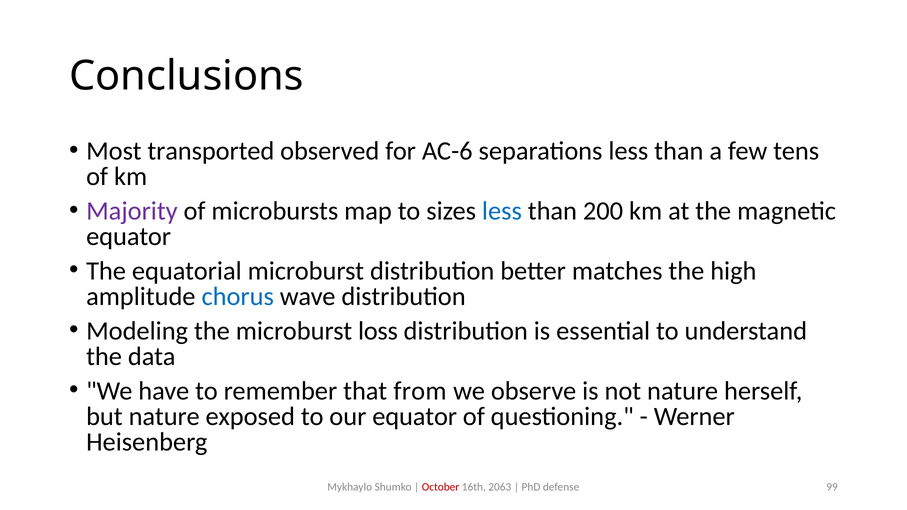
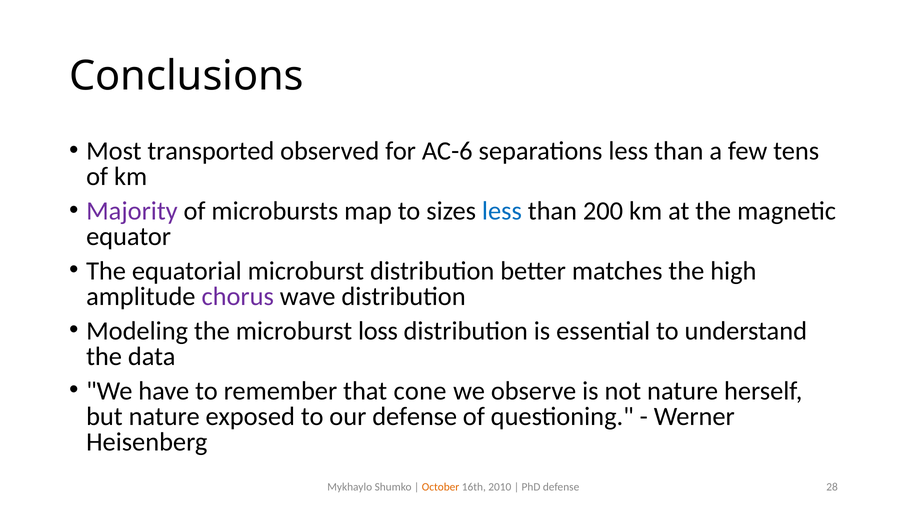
chorus colour: blue -> purple (238, 297)
from: from -> cone (420, 391)
our equator: equator -> defense (415, 417)
October colour: red -> orange (441, 487)
2063: 2063 -> 2010 (500, 487)
99: 99 -> 28 (832, 487)
